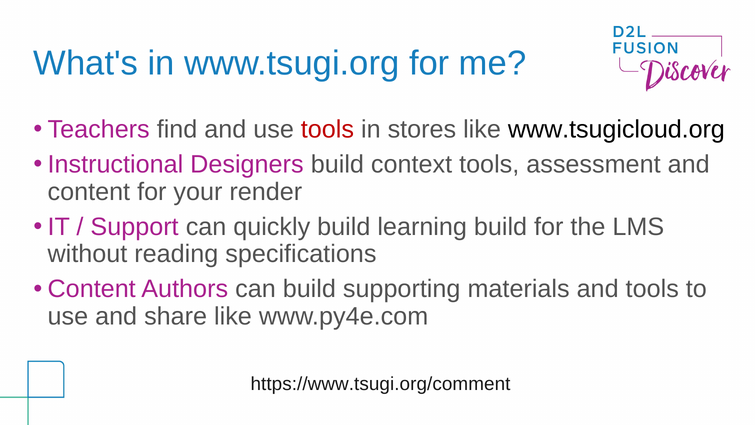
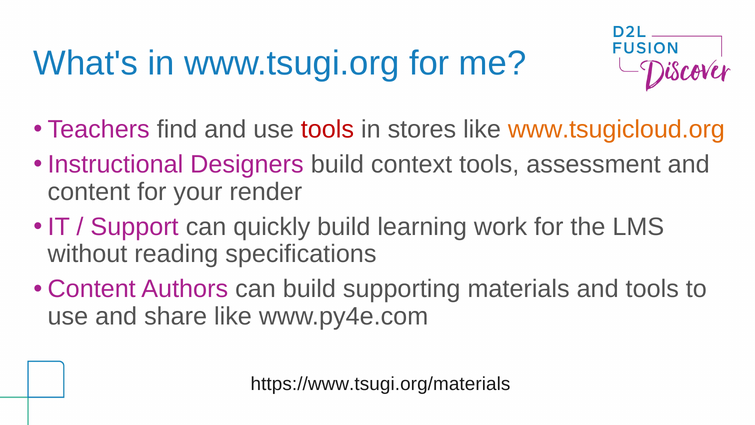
www.tsugicloud.org colour: black -> orange (616, 129)
learning build: build -> work (501, 227)
https://www.tsugi.org/comment: https://www.tsugi.org/comment -> https://www.tsugi.org/materials (380, 384)
